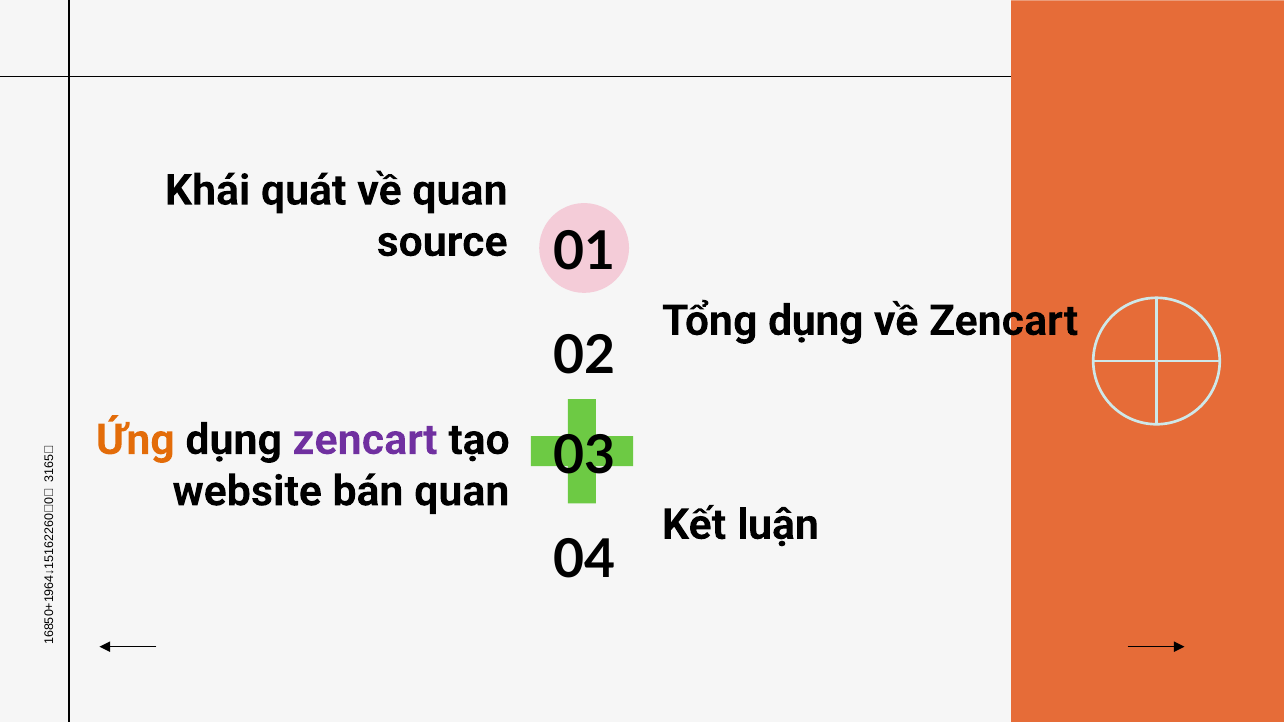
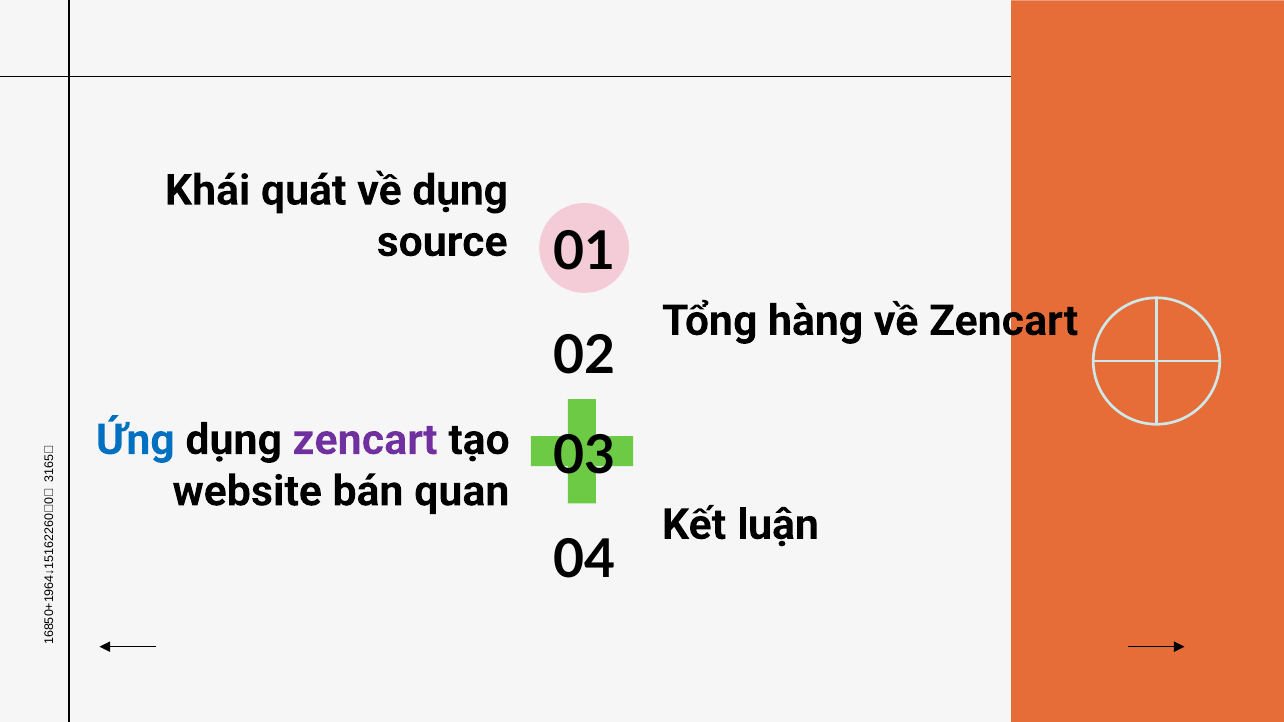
về quan: quan -> dụng (460, 191)
Tổng dụng: dụng -> hàng (816, 321)
Ứng colour: orange -> blue (135, 440)
